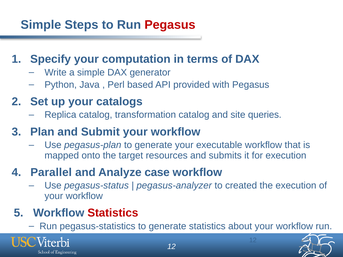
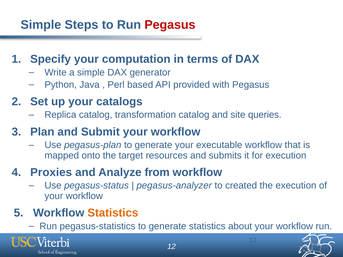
Parallel: Parallel -> Proxies (51, 173)
case: case -> from (157, 173)
Statistics colour: red -> orange (113, 213)
